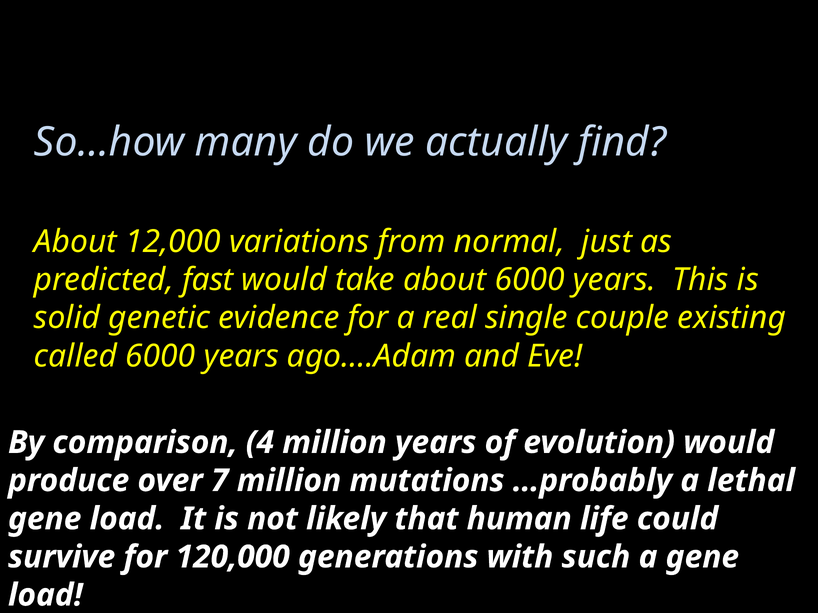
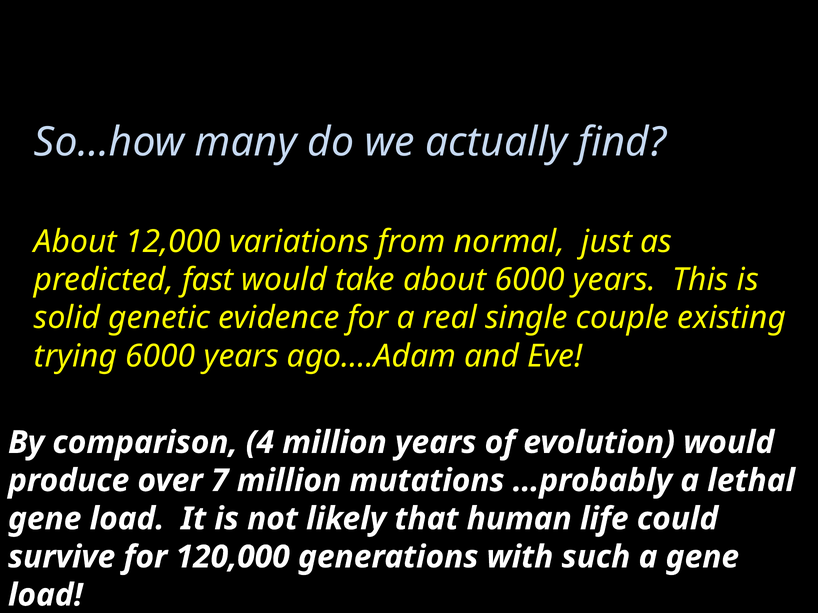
called: called -> trying (76, 356)
